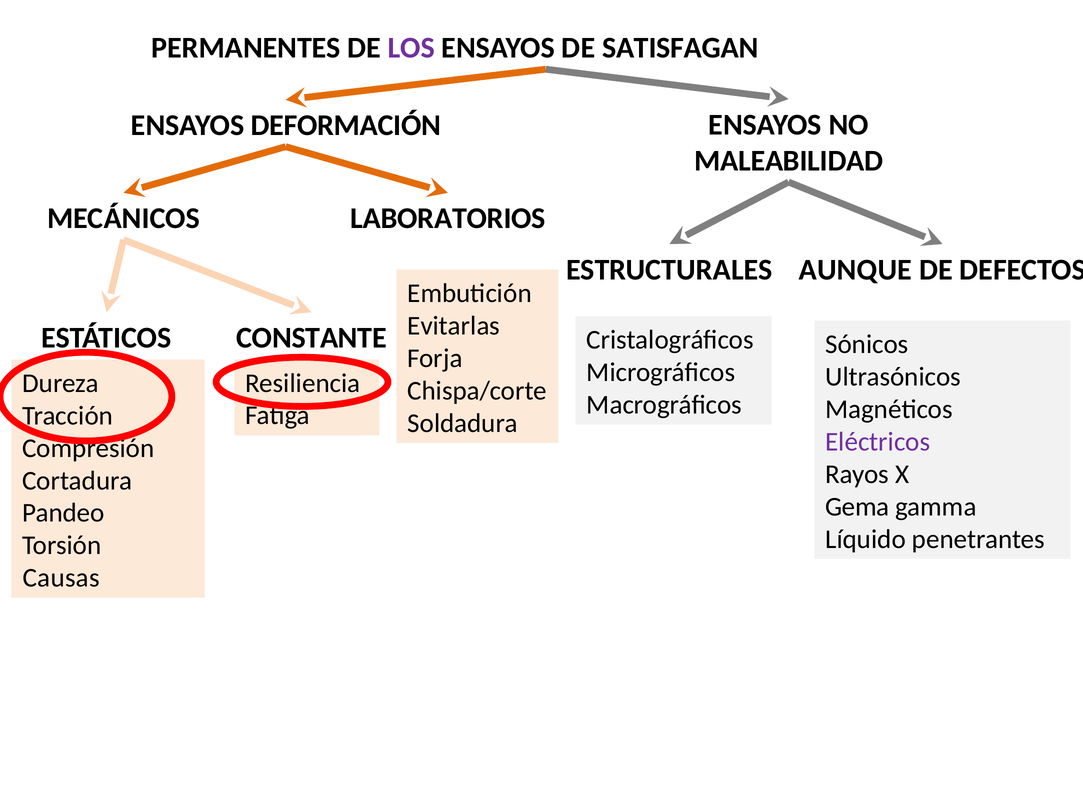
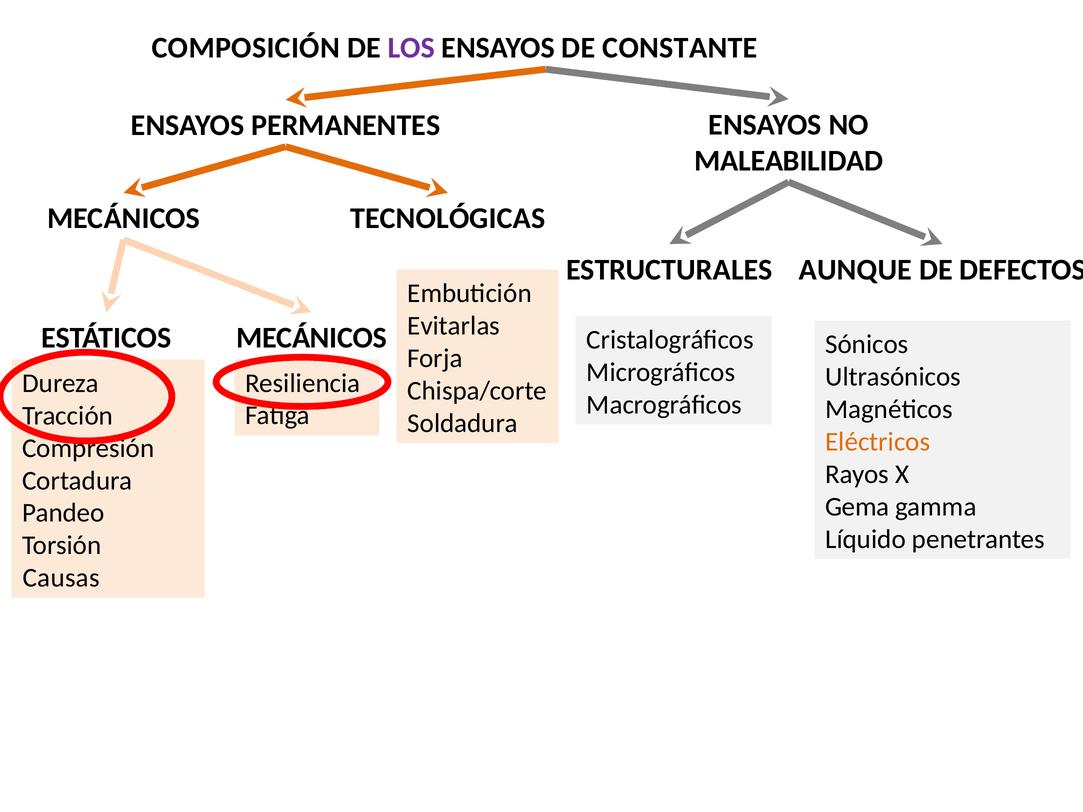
PERMANENTES: PERMANENTES -> COMPOSICIÓN (246, 48)
SATISFAGAN: SATISFAGAN -> CONSTANTE (680, 48)
DEFORMACIÓN: DEFORMACIÓN -> PERMANENTES (346, 125)
LABORATORIOS: LABORATORIOS -> TECNOLÓGICAS (448, 218)
CONSTANTE: CONSTANTE -> MECÁNICOS (312, 338)
Eléctricos colour: purple -> orange (878, 442)
